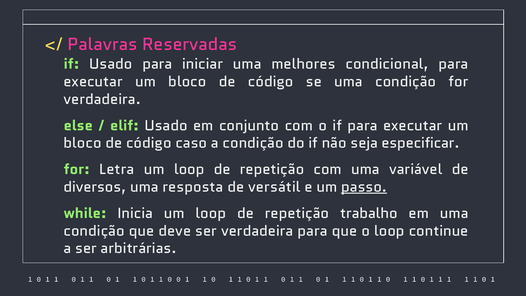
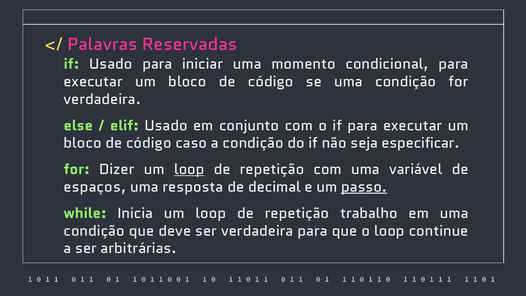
melhores: melhores -> momento (304, 64)
Letra: Letra -> Dizer (117, 169)
loop underline: none -> present (189, 169)
diversos: diversos -> espaços (95, 187)
versátil: versátil -> decimal (274, 187)
